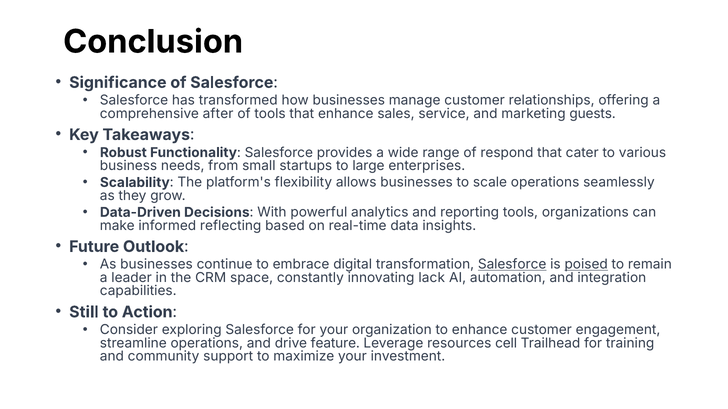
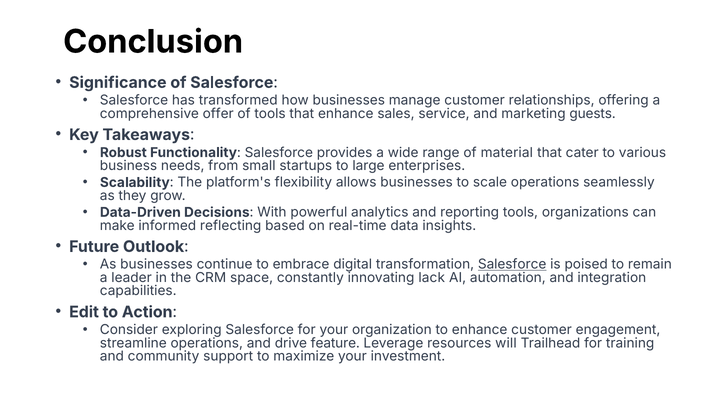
after: after -> offer (218, 114)
respond: respond -> material (507, 153)
poised underline: present -> none (586, 265)
Still: Still -> Edit (84, 312)
cell: cell -> will (506, 344)
